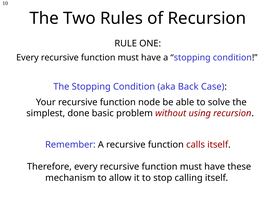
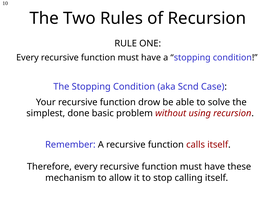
Back: Back -> Scnd (188, 87)
node: node -> drow (149, 102)
